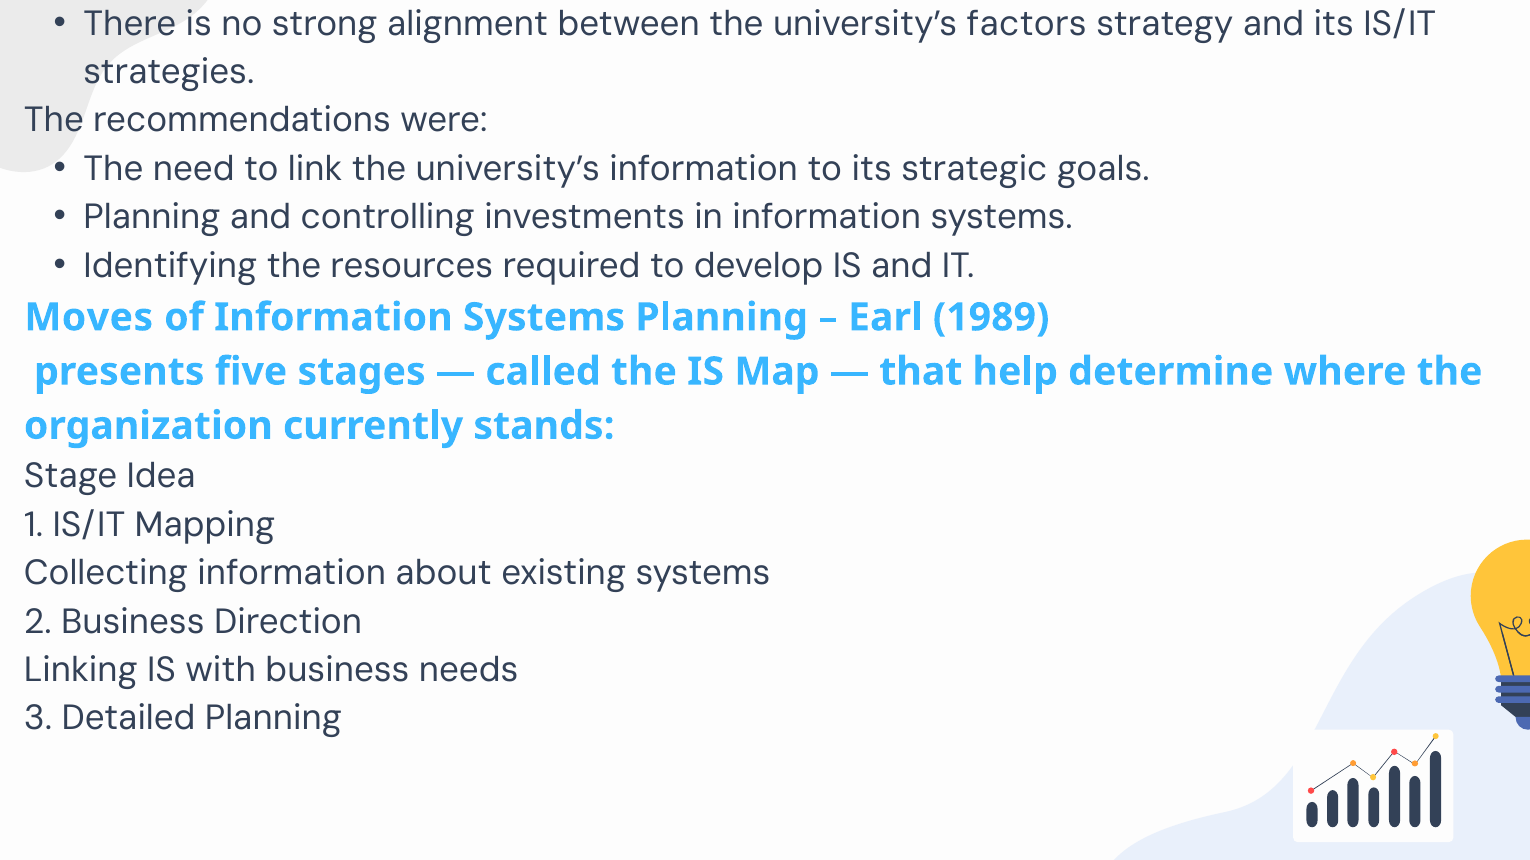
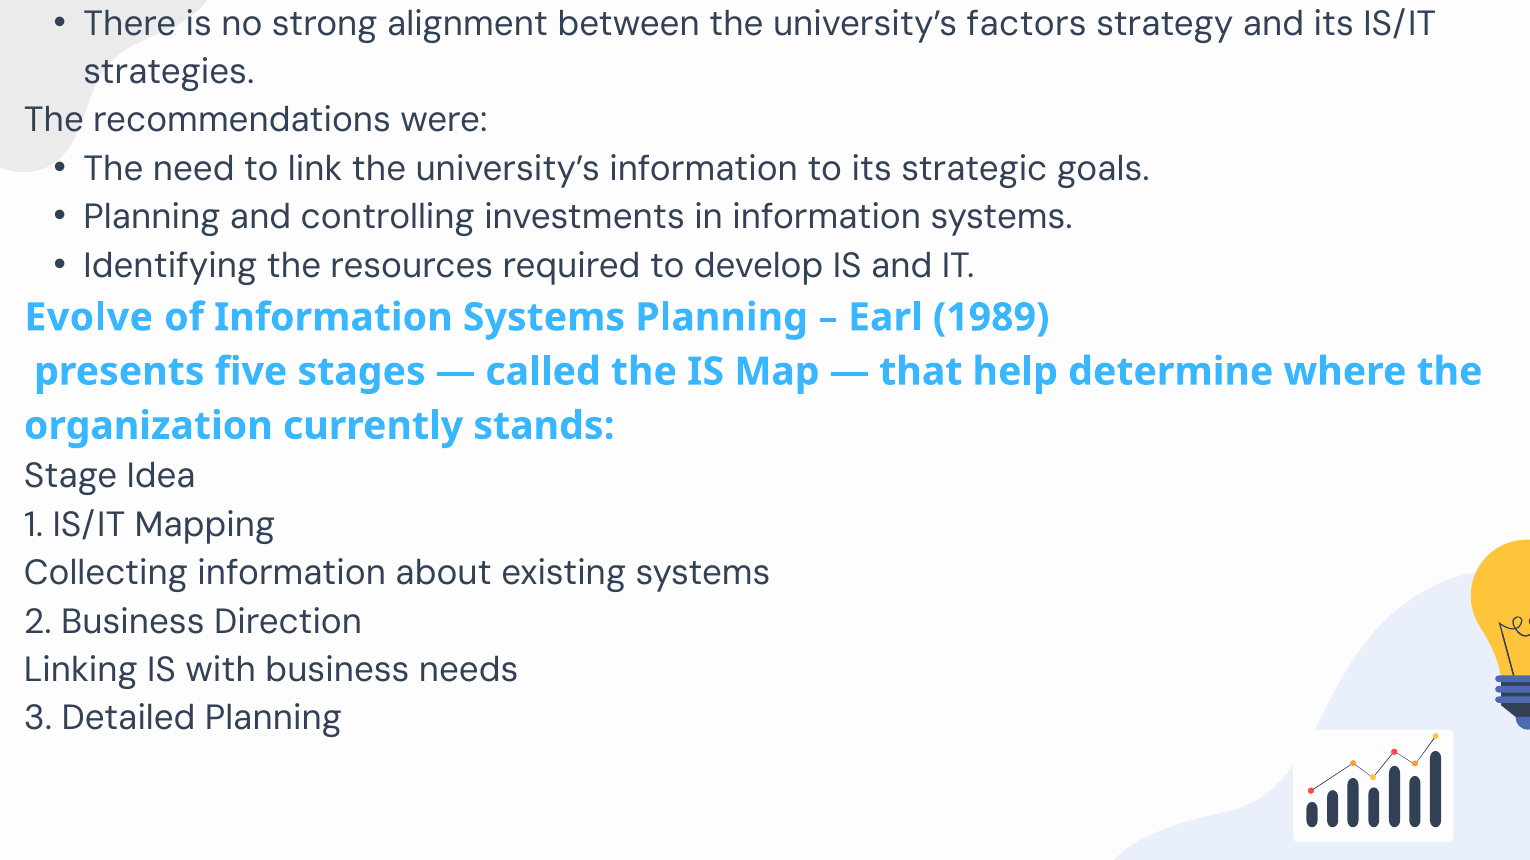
Moves: Moves -> Evolve (89, 318)
